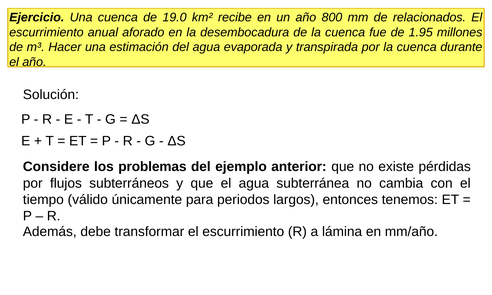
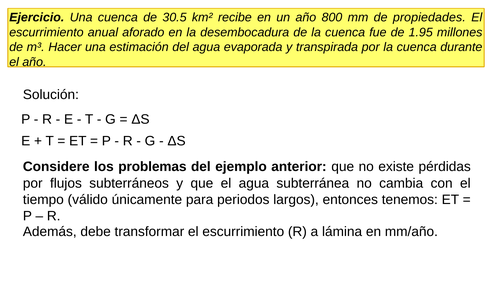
19.0: 19.0 -> 30.5 (175, 18)
relacionados: relacionados -> propiedades (429, 18)
